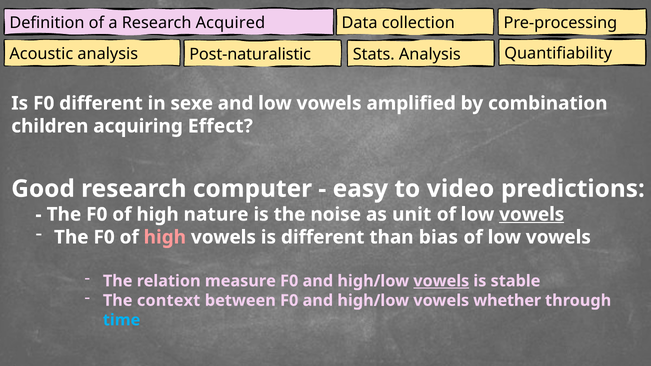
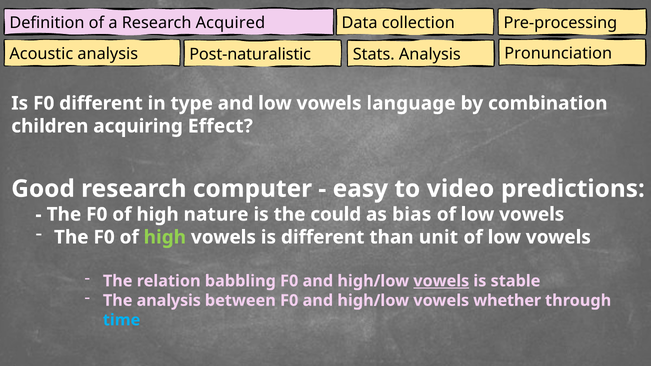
Quantifiability: Quantifiability -> Pronunciation (558, 53)
sexe: sexe -> type (192, 103)
amplified: amplified -> language (411, 103)
noise: noise -> could (336, 215)
unit: unit -> bias (412, 215)
vowels underline: present -> none (532, 215)
high colour: pink -> light green (165, 237)
bias: bias -> unit (438, 237)
measure: measure -> babbling (240, 281)
The context: context -> analysis (169, 301)
